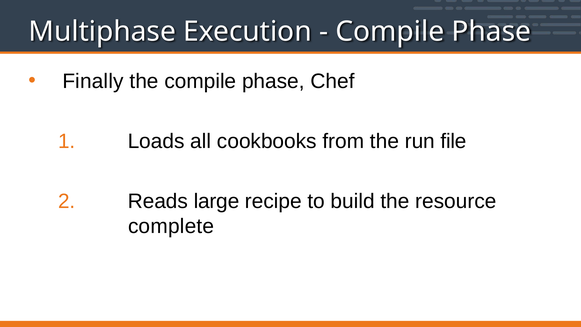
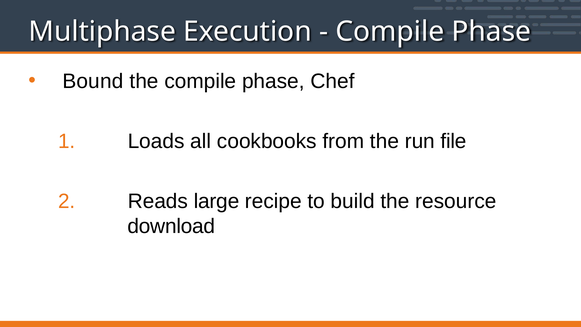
Finally: Finally -> Bound (93, 81)
complete: complete -> download (171, 226)
